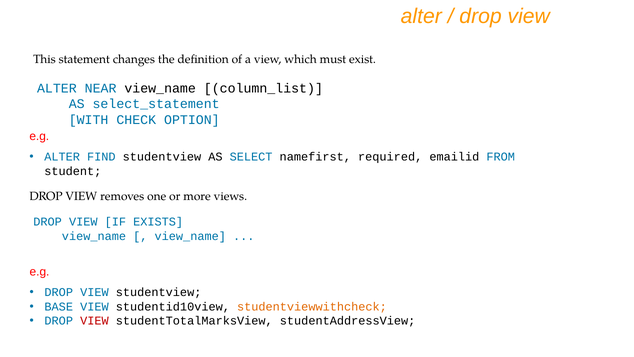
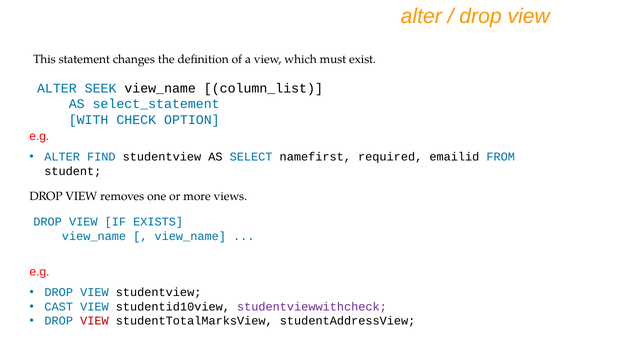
NEAR: NEAR -> SEEK (101, 88)
BASE: BASE -> CAST (59, 306)
studentviewwithcheck colour: orange -> purple (312, 306)
